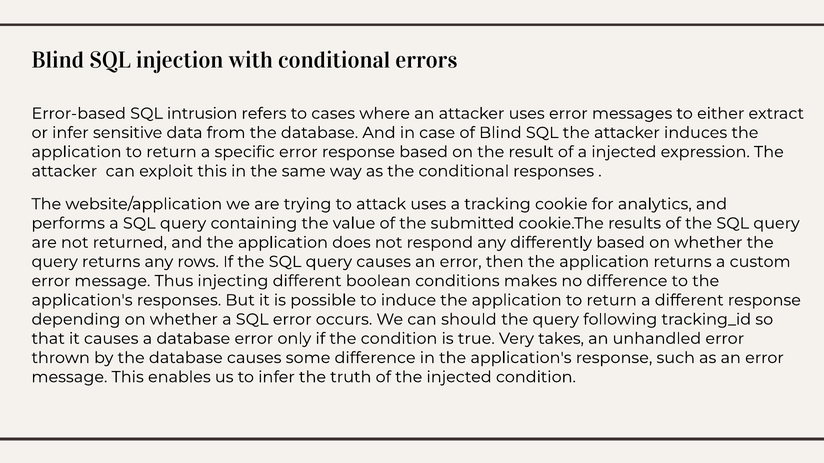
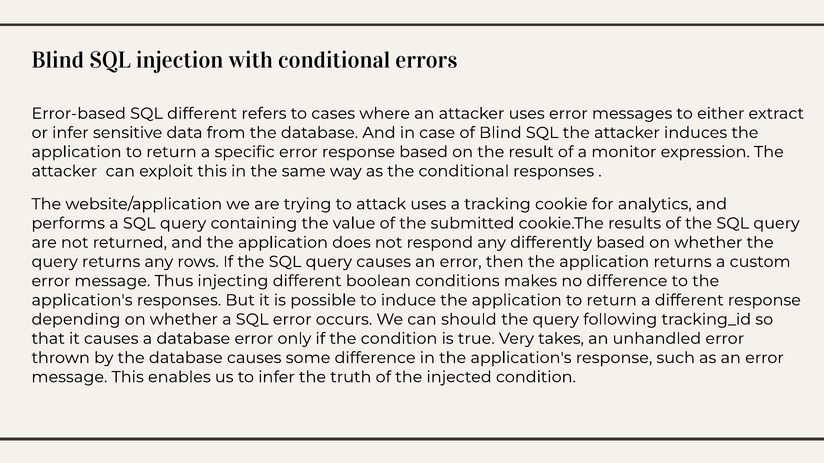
SQL intrusion: intrusion -> different (202, 114)
a injected: injected -> monitor (624, 152)
